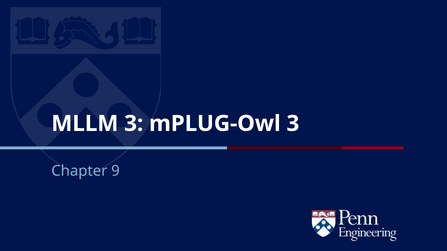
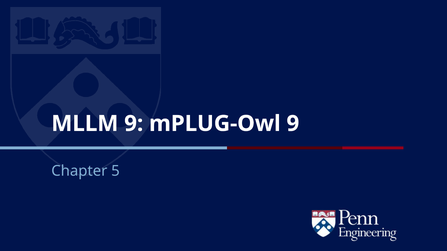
MLLM 3: 3 -> 9 (134, 124)
mPLUG-Owl 3: 3 -> 9 (293, 124)
9: 9 -> 5 (115, 171)
